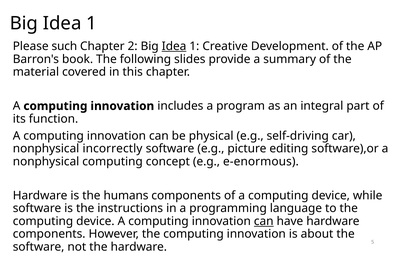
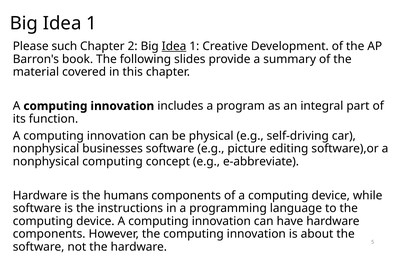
incorrectly: incorrectly -> businesses (113, 149)
e-enormous: e-enormous -> e-abbreviate (261, 161)
can underline: present -> none (264, 221)
